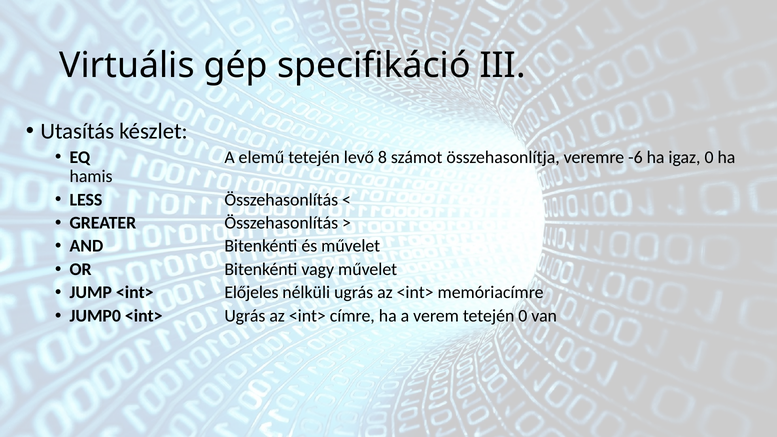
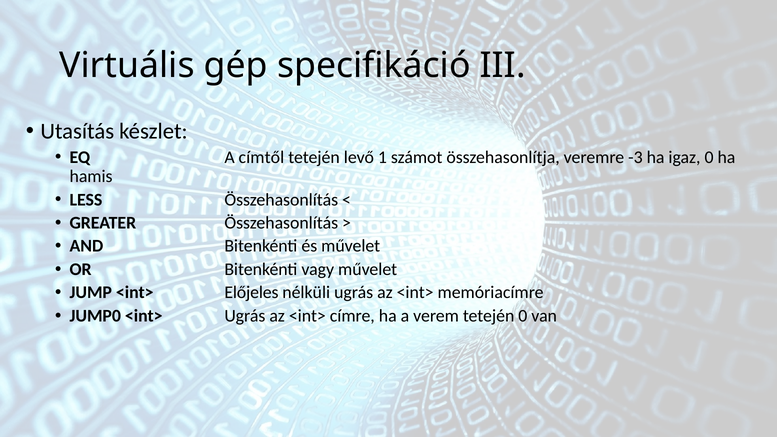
elemű: elemű -> címtől (261, 157)
8: 8 -> 1 (382, 157)
-6: -6 -> -3 (635, 157)
